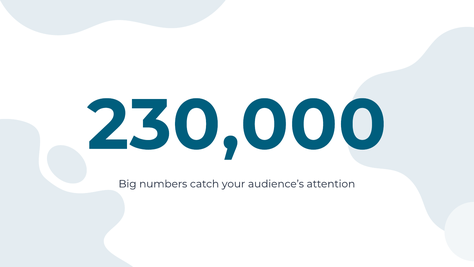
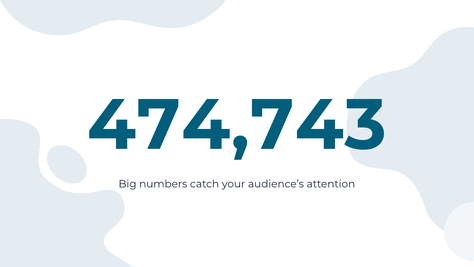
230,000: 230,000 -> 474,743 (237, 125)
